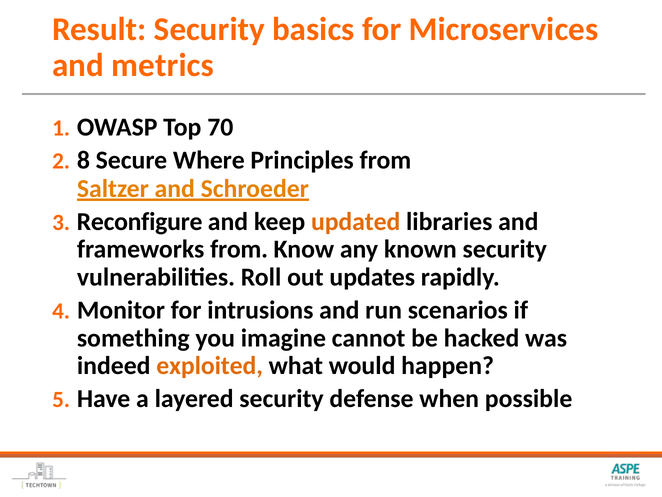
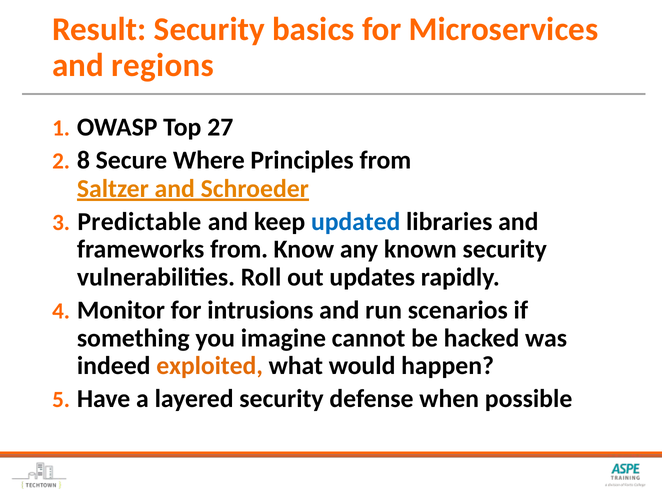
metrics: metrics -> regions (163, 65)
70: 70 -> 27 (220, 127)
Reconfigure: Reconfigure -> Predictable (139, 221)
updated colour: orange -> blue (356, 221)
